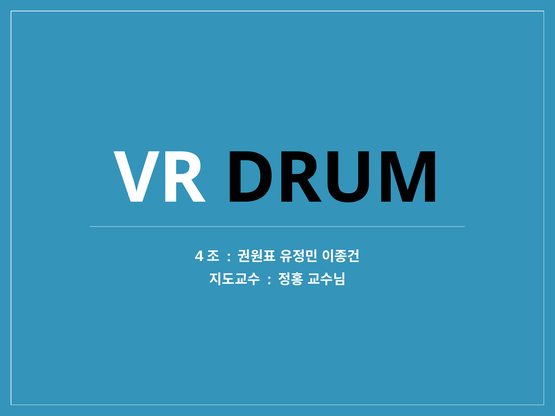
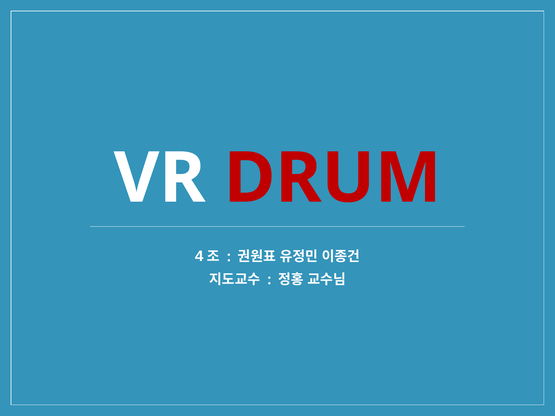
DRUM colour: black -> red (333, 179)
